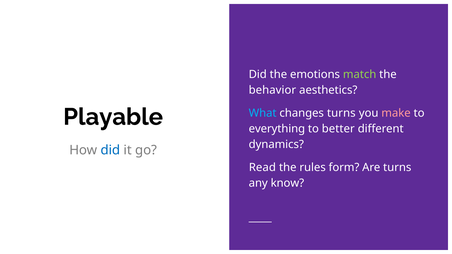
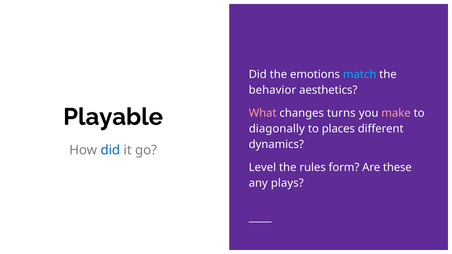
match colour: light green -> light blue (360, 75)
What colour: light blue -> pink (263, 113)
everything: everything -> diagonally (277, 129)
better: better -> places (338, 129)
Read: Read -> Level (262, 168)
Are turns: turns -> these (397, 168)
know: know -> plays (287, 183)
